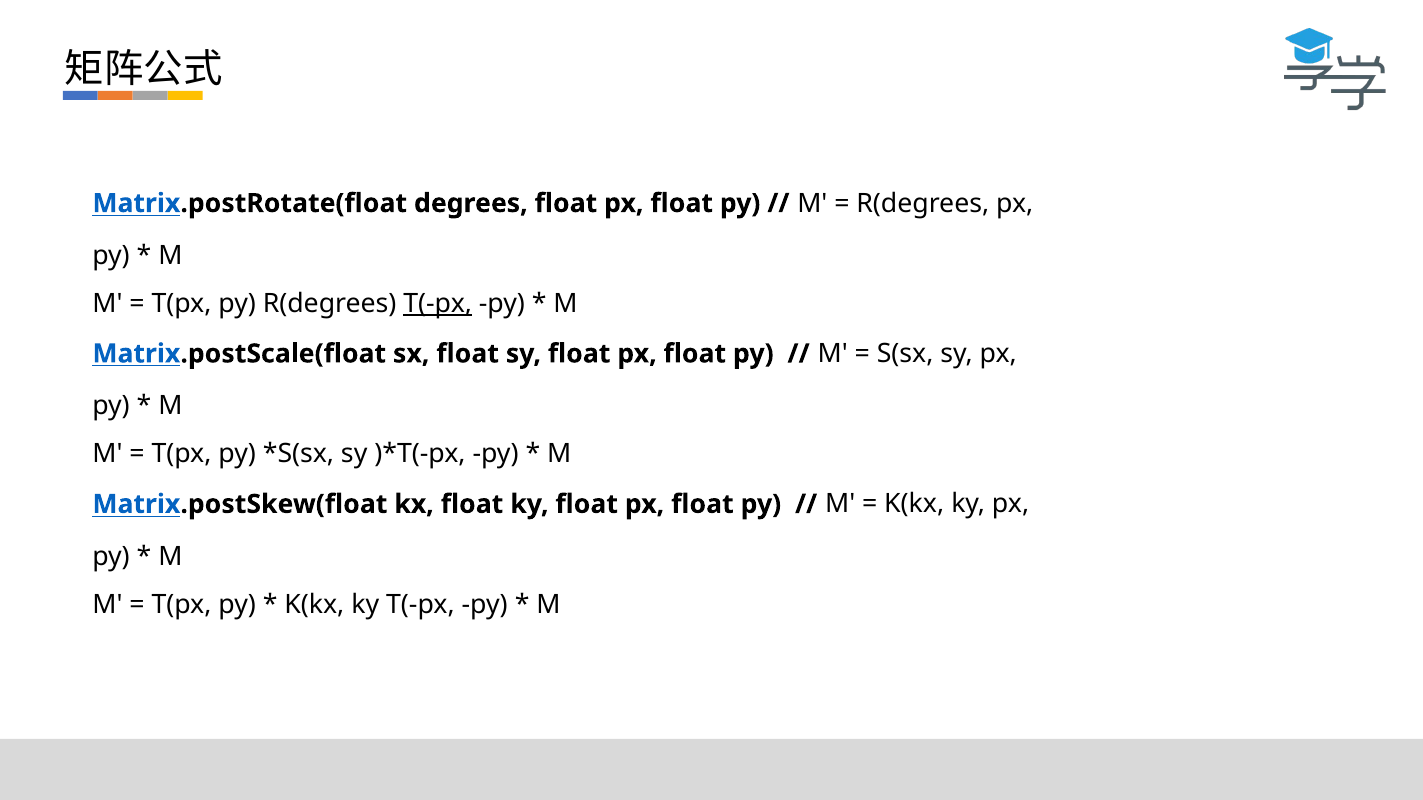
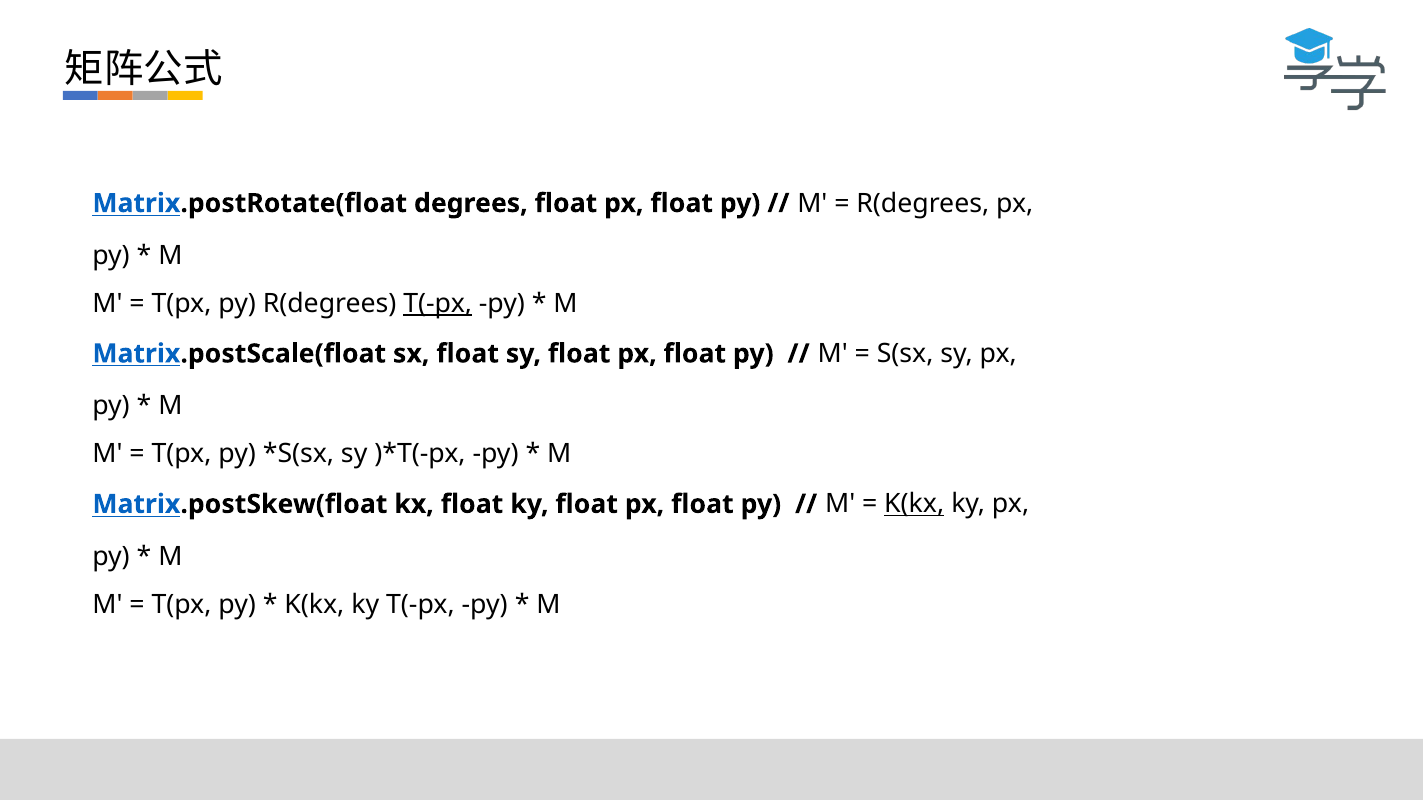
K(kx underline: none -> present (914, 504)
